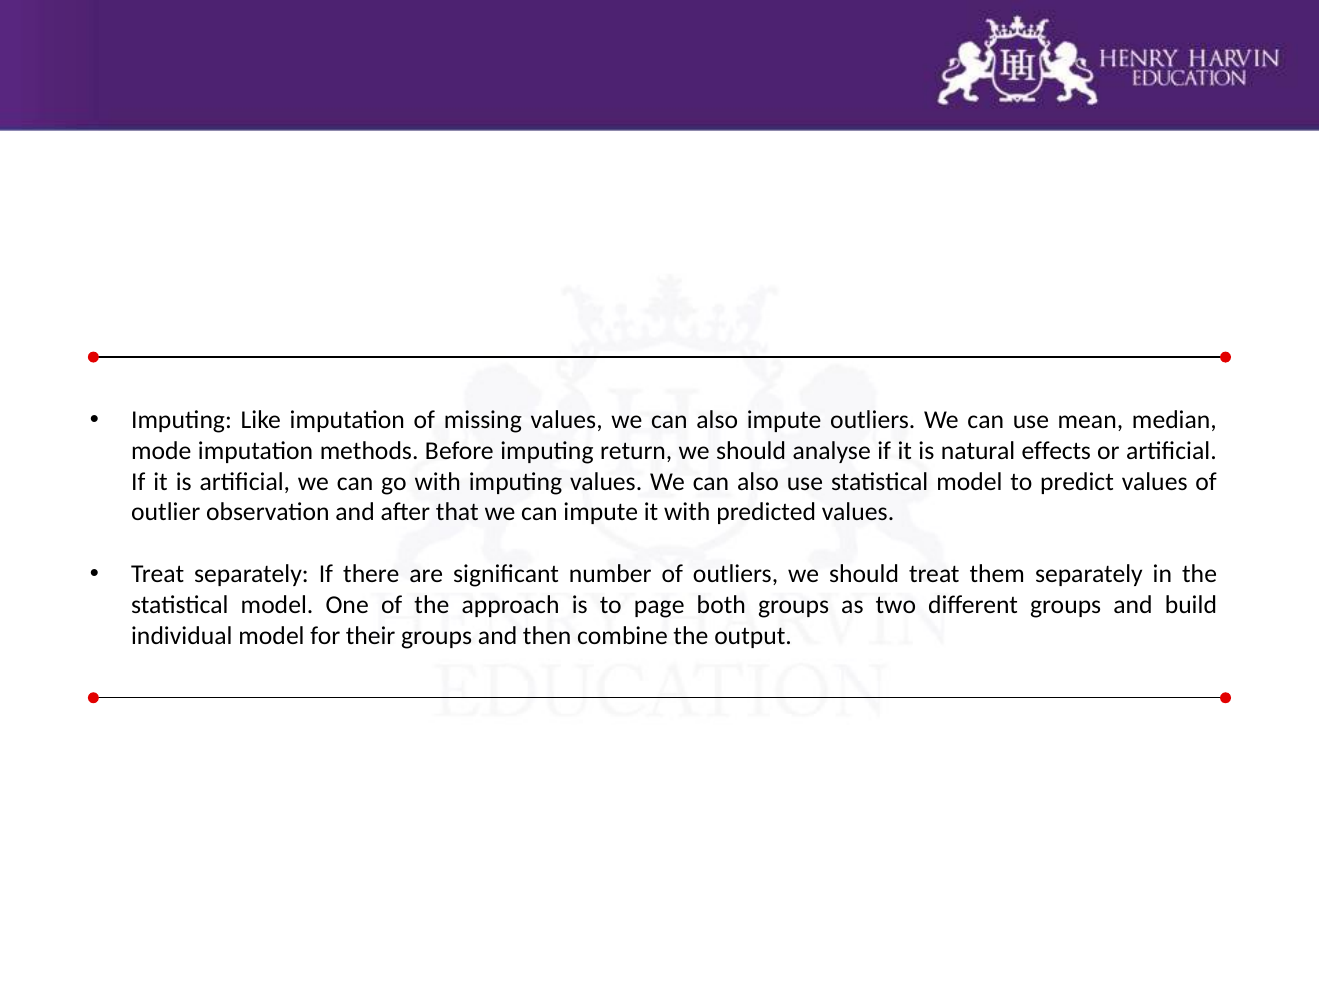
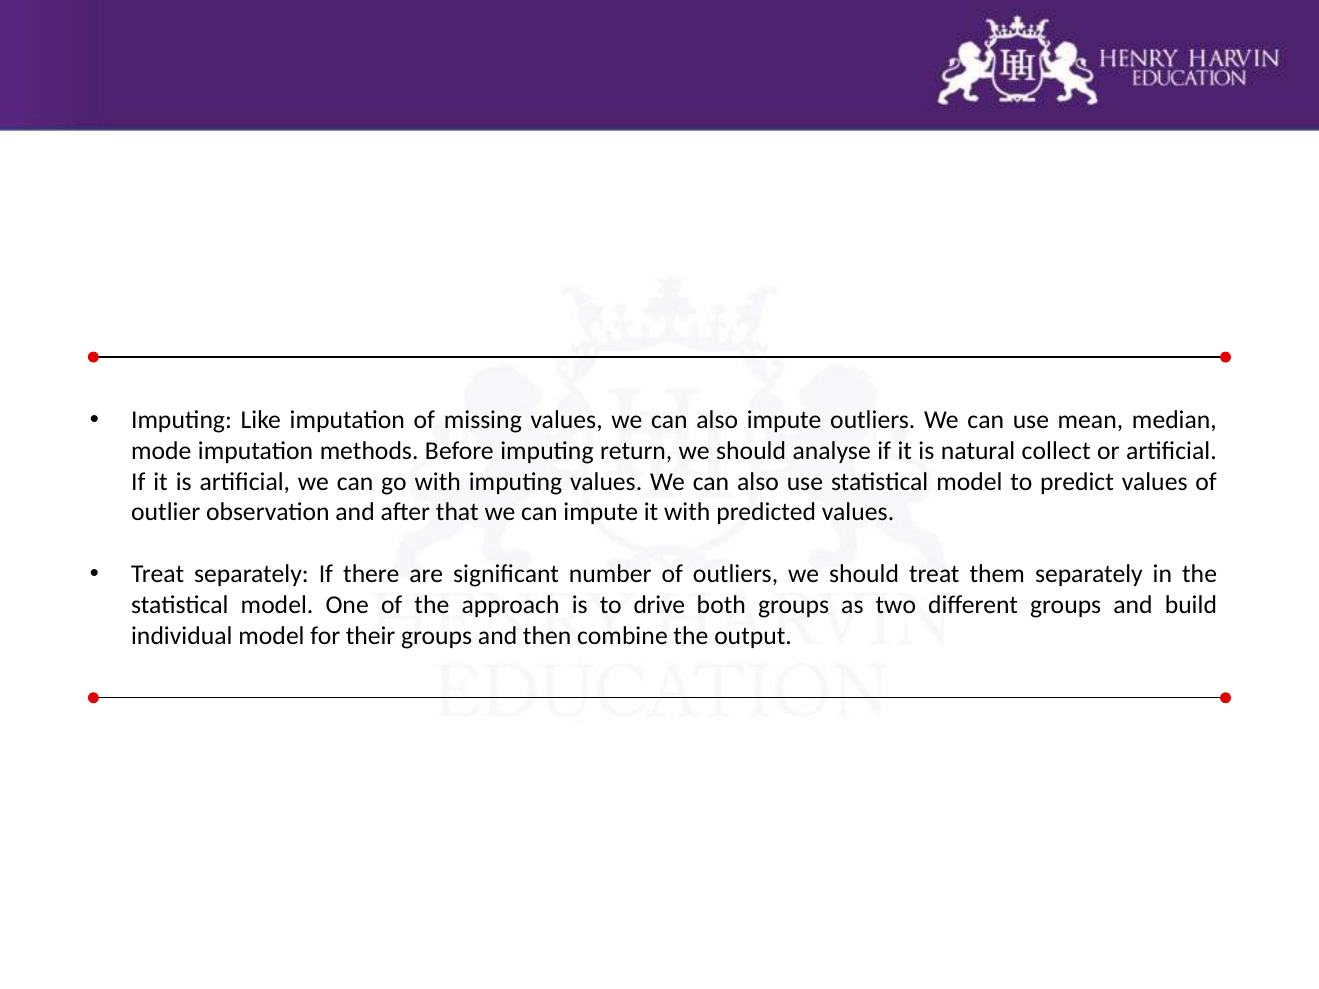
effects: effects -> collect (1056, 451)
page: page -> drive (659, 605)
